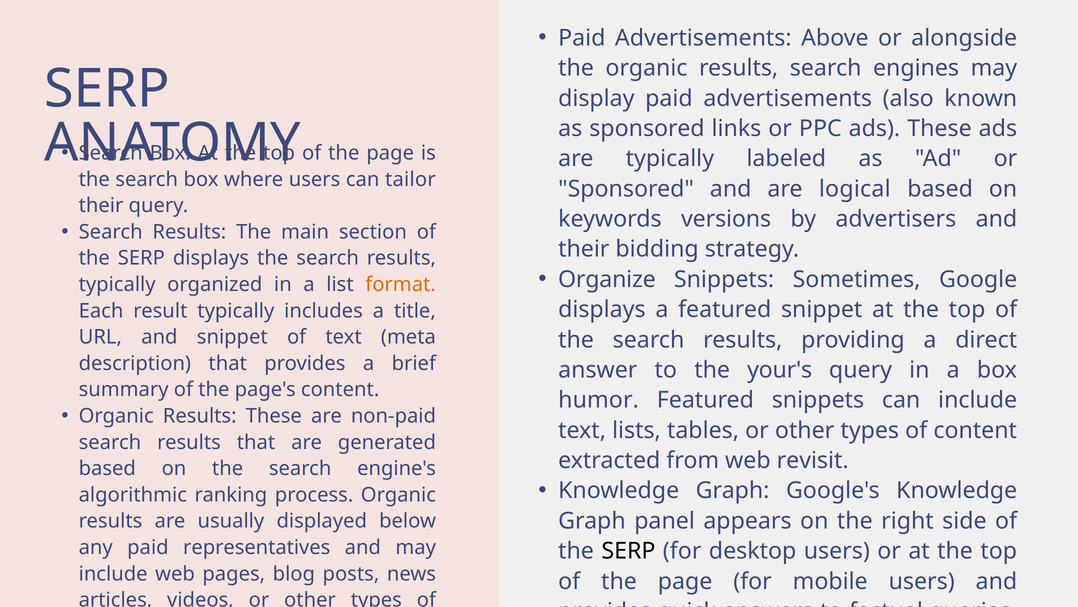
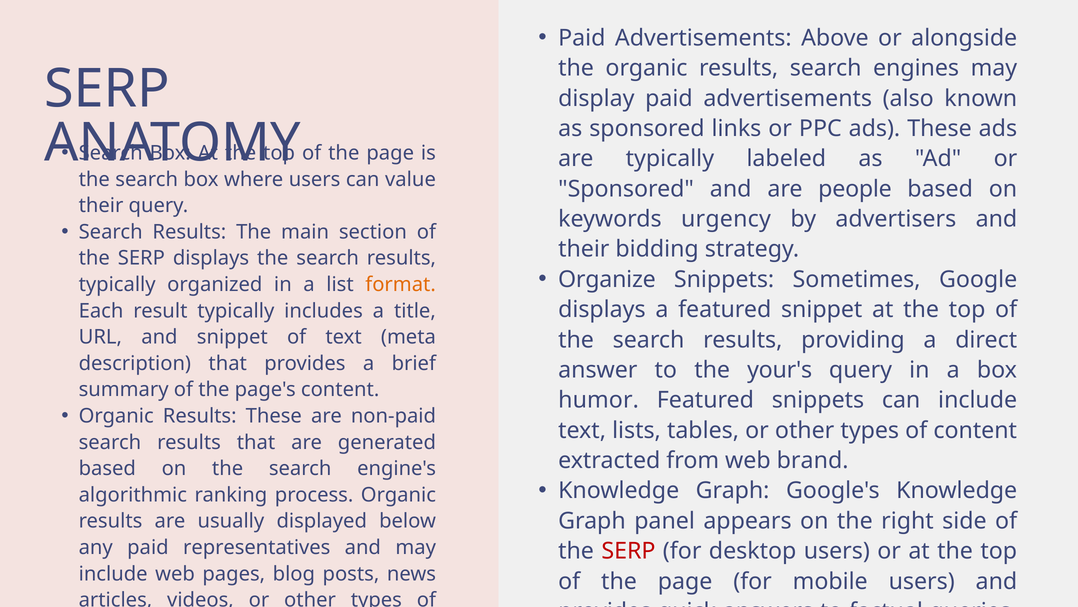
tailor: tailor -> value (410, 179)
are logical: logical -> people (855, 189)
versions: versions -> urgency (726, 219)
revisit: revisit -> brand (813, 460)
SERP colour: black -> red (628, 551)
